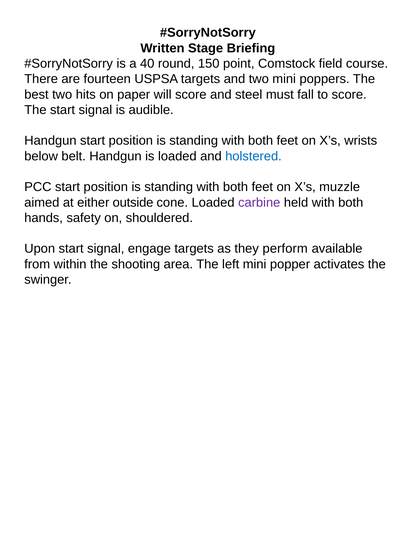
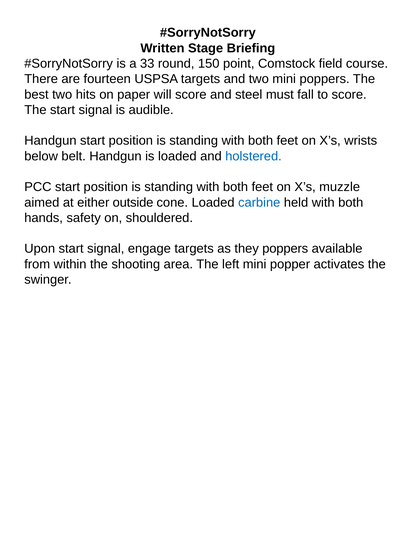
40: 40 -> 33 (147, 64)
carbine colour: purple -> blue (259, 203)
they perform: perform -> poppers (285, 249)
